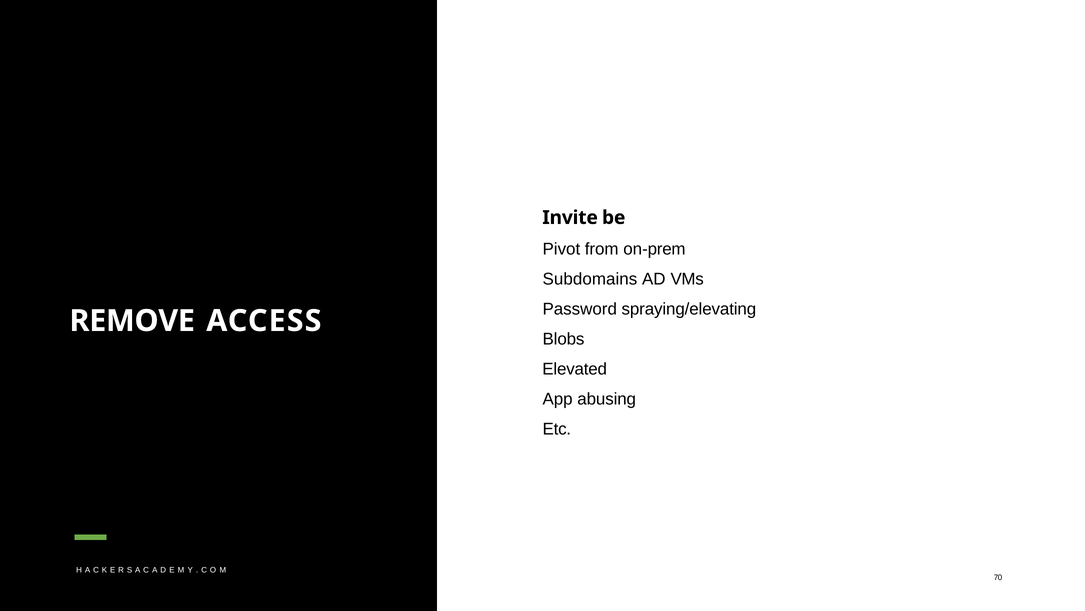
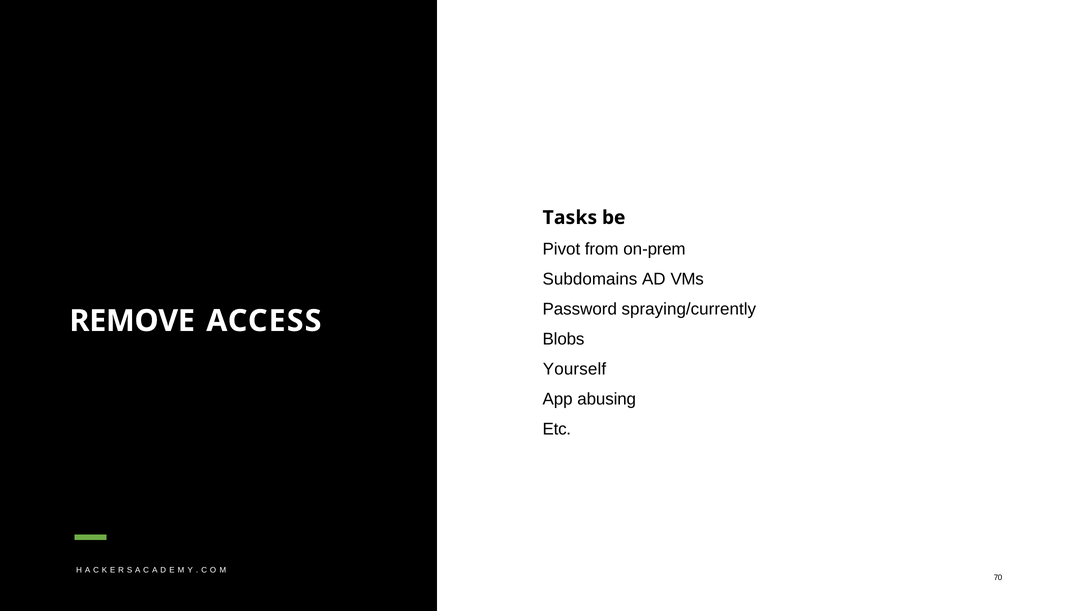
Invite: Invite -> Tasks (570, 217)
spraying/elevating: spraying/elevating -> spraying/currently (689, 309)
Elevated: Elevated -> Yourself (574, 369)
